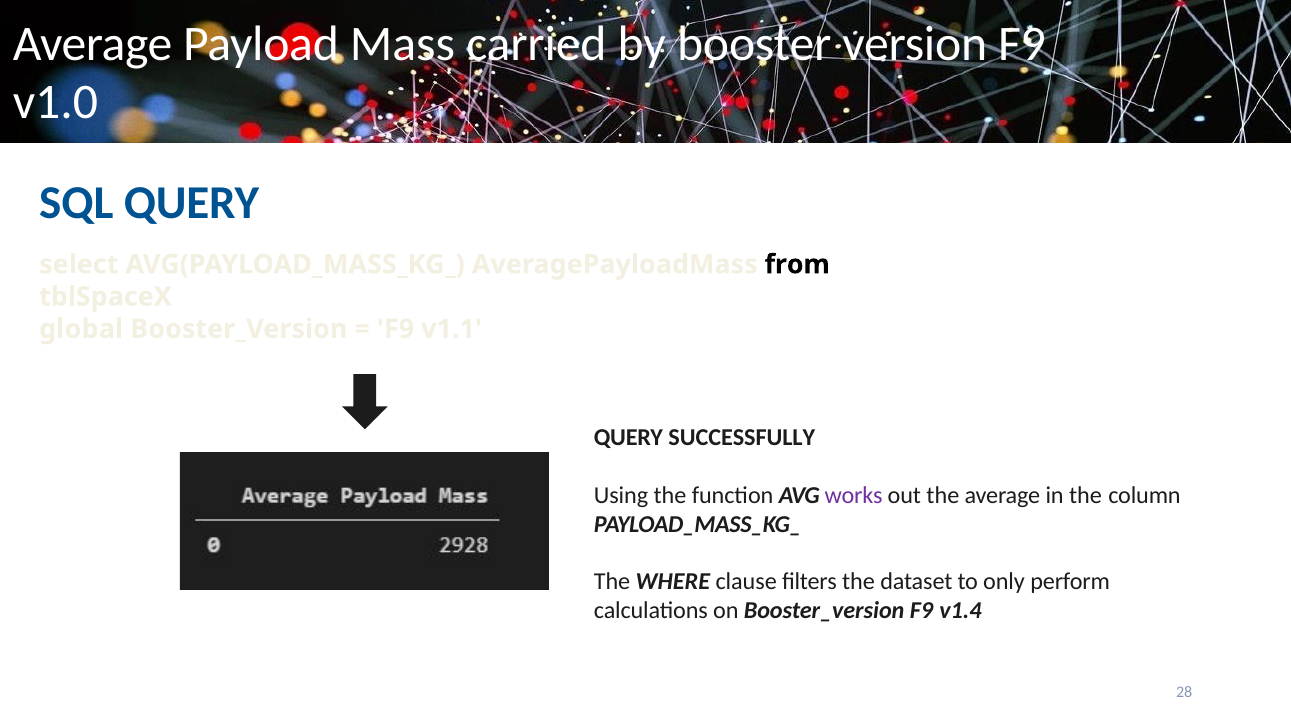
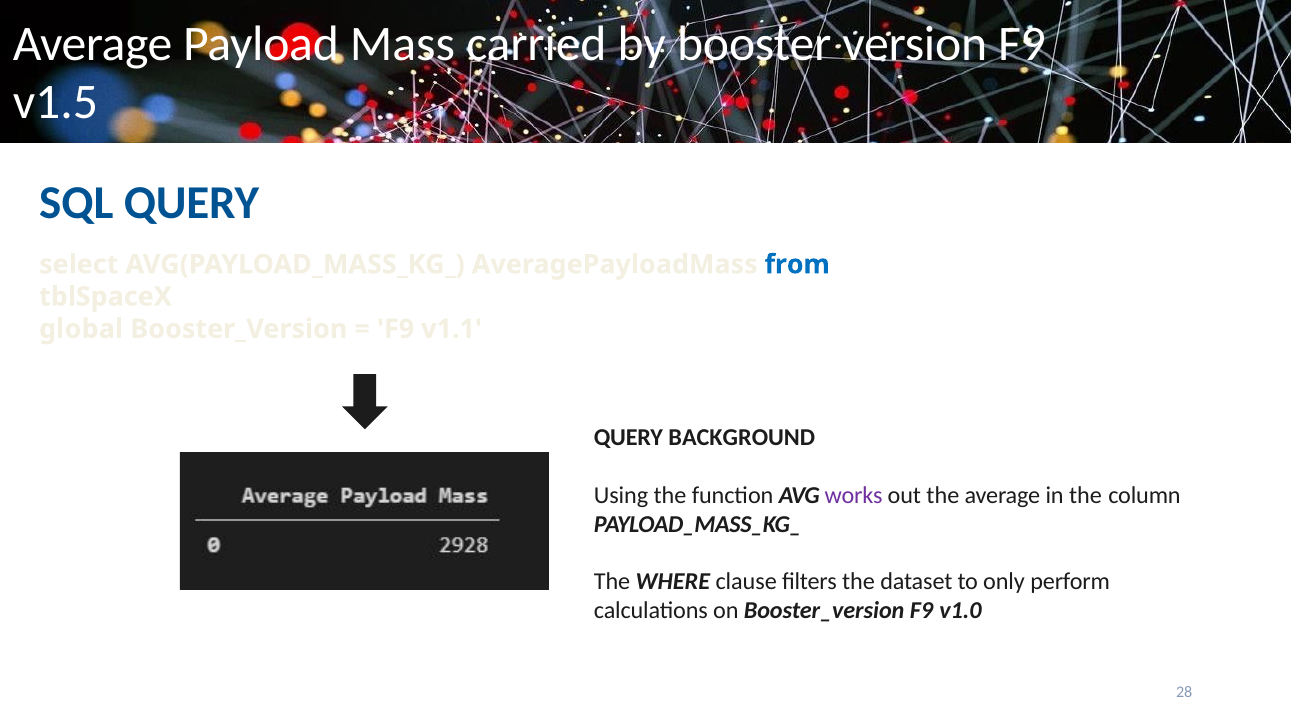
v1.0: v1.0 -> v1.5 (55, 102)
from colour: black -> blue (797, 265)
SUCCESSFULLY: SUCCESSFULLY -> BACKGROUND (742, 438)
v1.4: v1.4 -> v1.0 (960, 611)
